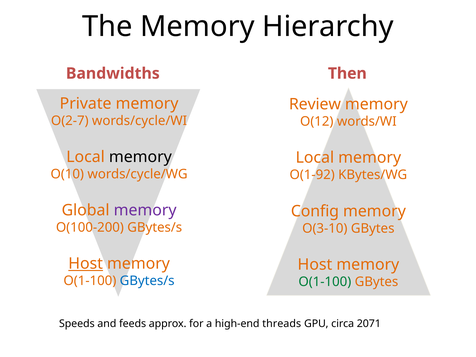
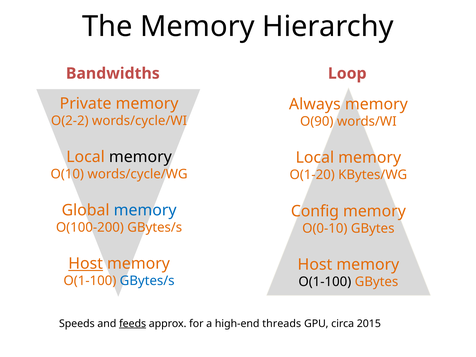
Then: Then -> Loop (347, 73)
Review: Review -> Always (315, 104)
O(2-7: O(2-7 -> O(2-2 (70, 121)
O(12: O(12 -> O(90 (317, 122)
O(1-92: O(1-92 -> O(1-20 (312, 175)
memory colour: purple -> blue (145, 210)
O(3-10: O(3-10 -> O(0-10 (325, 228)
O(1-100 colour: green -> black (325, 282)
feeds underline: none -> present (133, 324)
2071: 2071 -> 2015 (369, 324)
